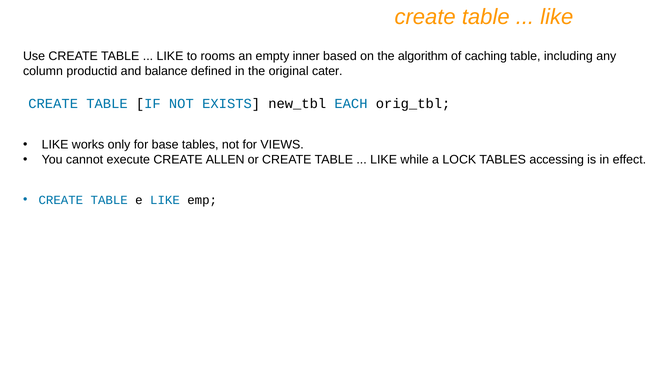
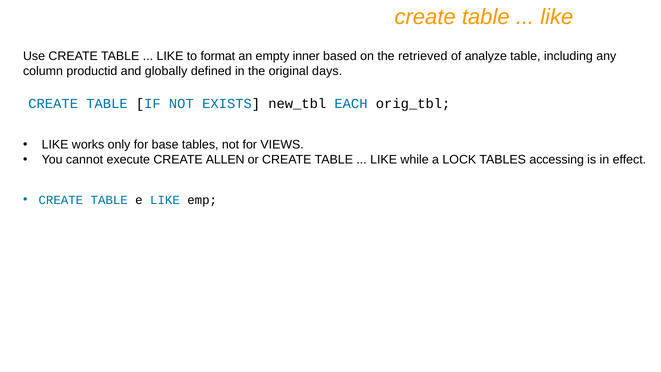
rooms: rooms -> format (218, 56)
algorithm: algorithm -> retrieved (423, 56)
caching: caching -> analyze (486, 56)
balance: balance -> globally (166, 71)
cater: cater -> days (327, 71)
